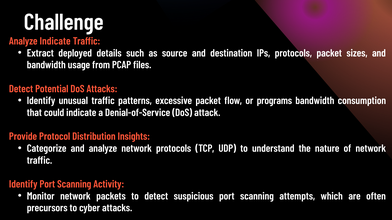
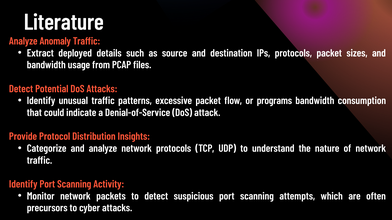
Challenge: Challenge -> Literature (64, 22)
Analyze Indicate: Indicate -> Anomaly (55, 41)
